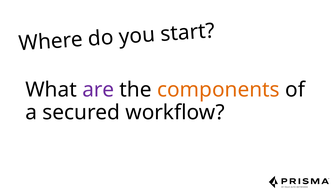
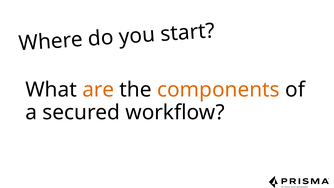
are colour: purple -> orange (98, 90)
